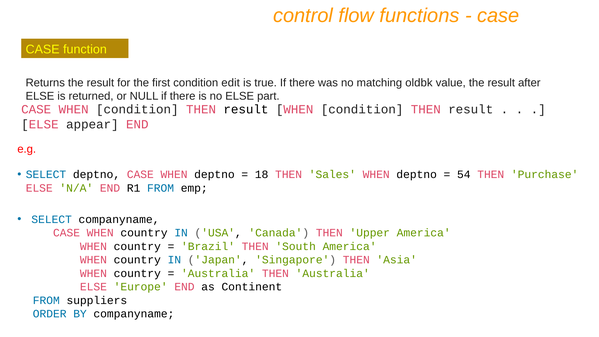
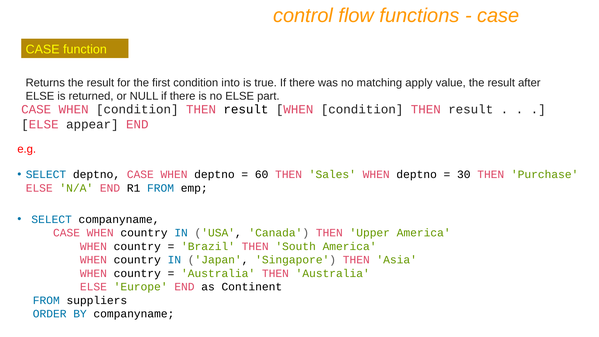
edit: edit -> into (231, 83)
oldbk: oldbk -> apply (419, 83)
18: 18 -> 60 (262, 175)
54: 54 -> 30 (464, 175)
